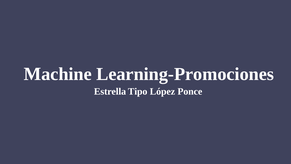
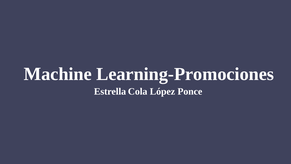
Tipo: Tipo -> Cola (138, 91)
